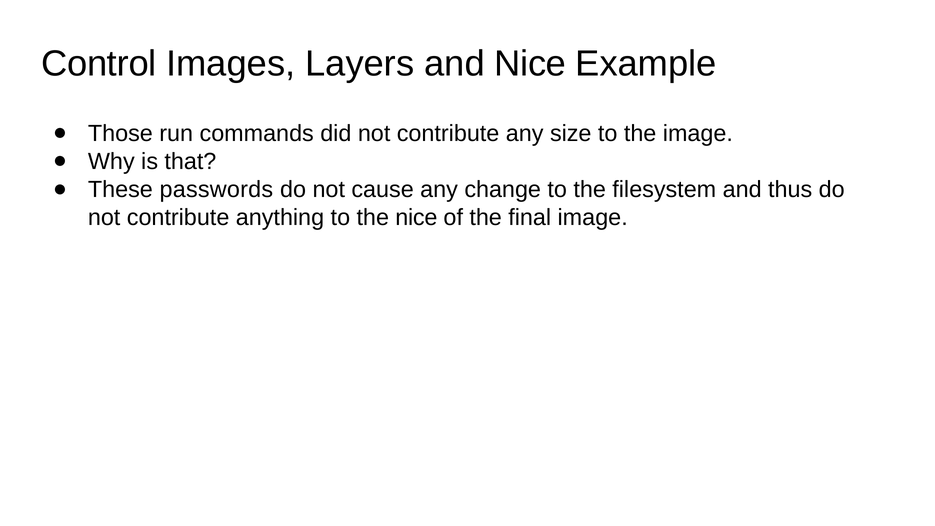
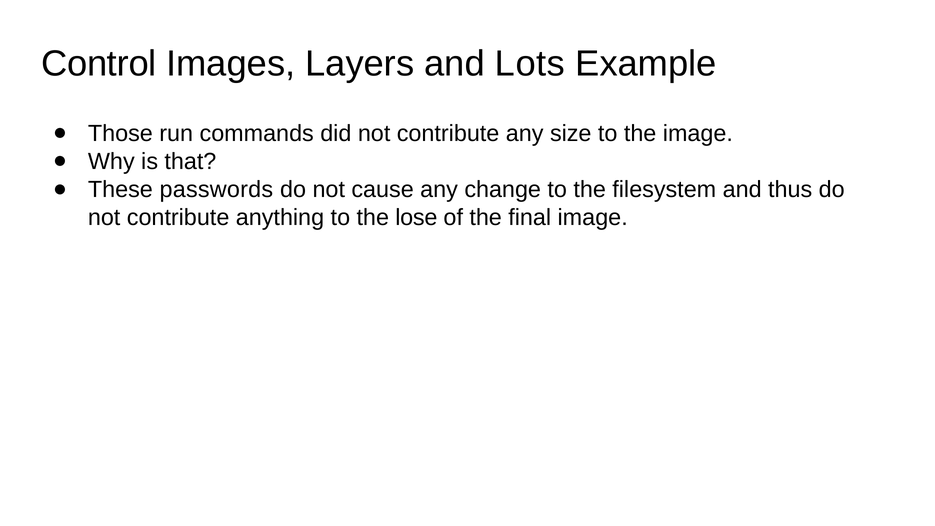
and Nice: Nice -> Lots (530, 64)
the nice: nice -> lose (416, 218)
